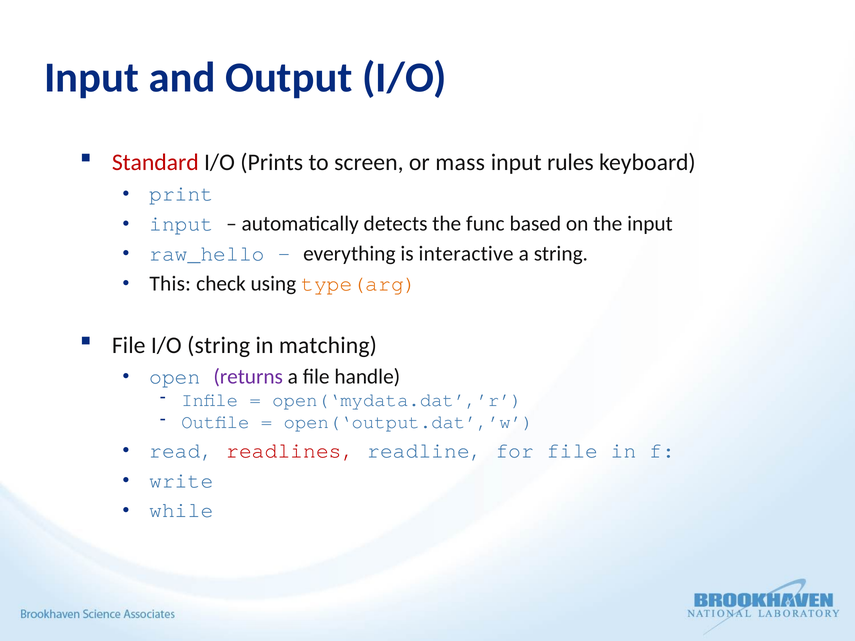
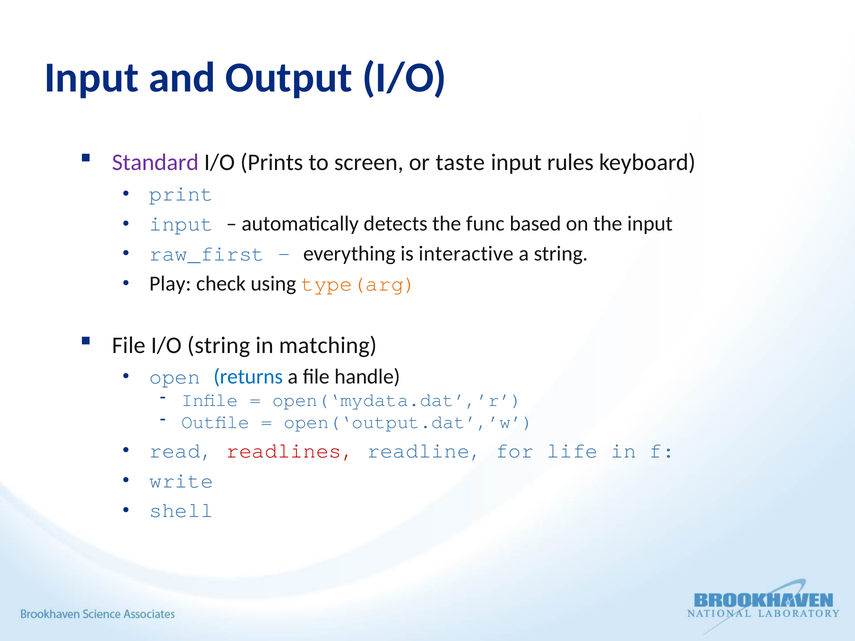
Standard colour: red -> purple (155, 163)
mass: mass -> taste (460, 163)
raw_hello: raw_hello -> raw_first (207, 254)
This: This -> Play (170, 284)
returns colour: purple -> blue (248, 377)
for file: file -> life (573, 451)
while: while -> shell (181, 511)
